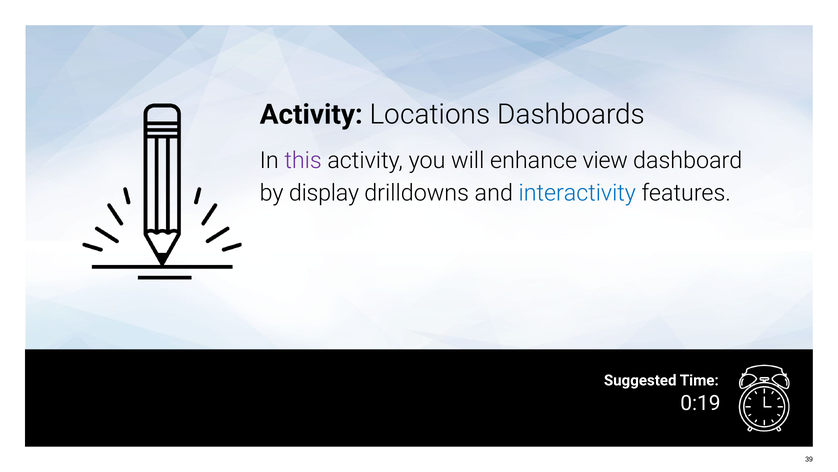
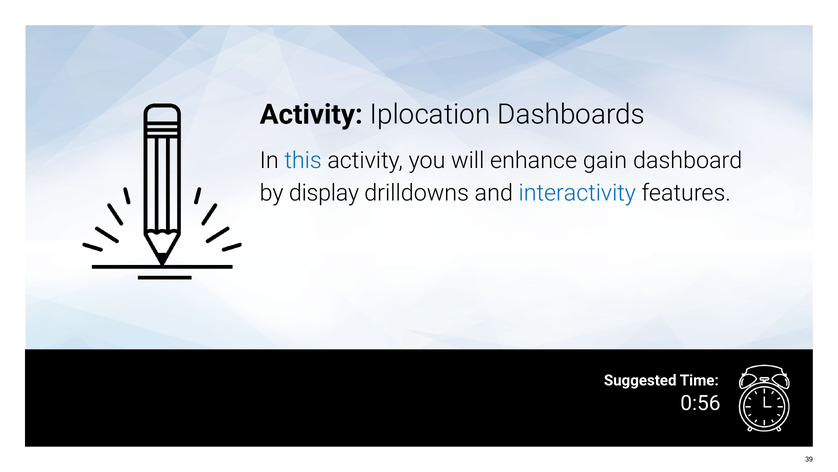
Locations: Locations -> Iplocation (430, 114)
this colour: purple -> blue (303, 161)
view: view -> gain (605, 161)
0:19: 0:19 -> 0:56 (700, 403)
